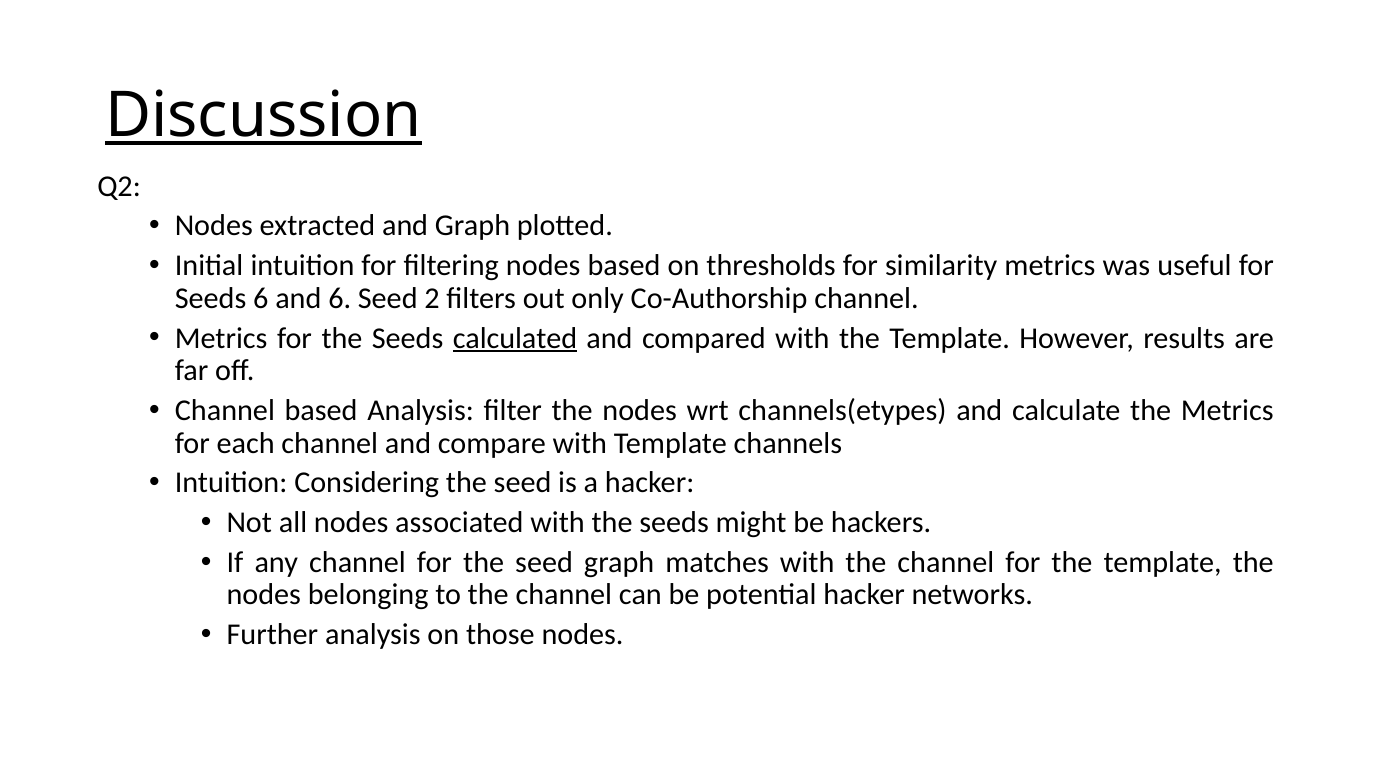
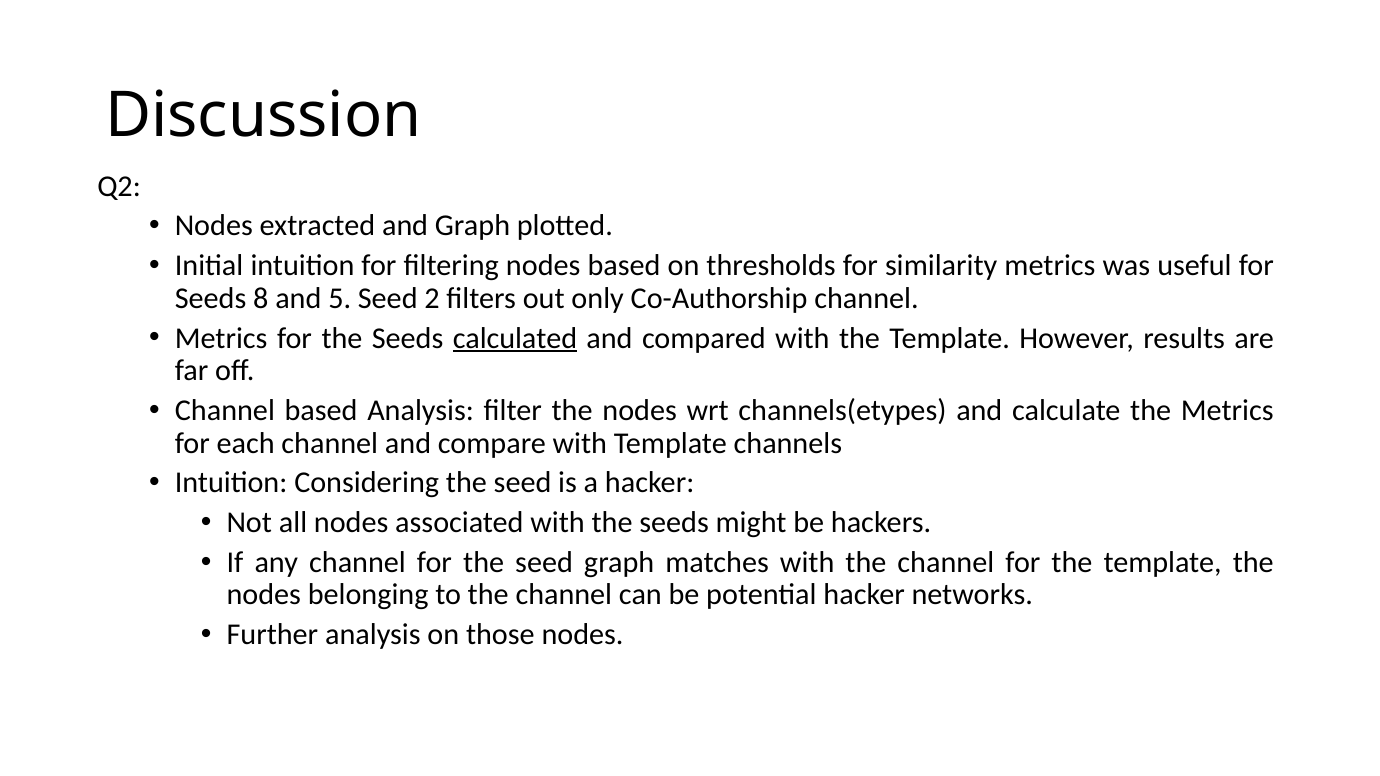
Discussion underline: present -> none (263, 116)
Seeds 6: 6 -> 8 (261, 298)
and 6: 6 -> 5 (340, 298)
